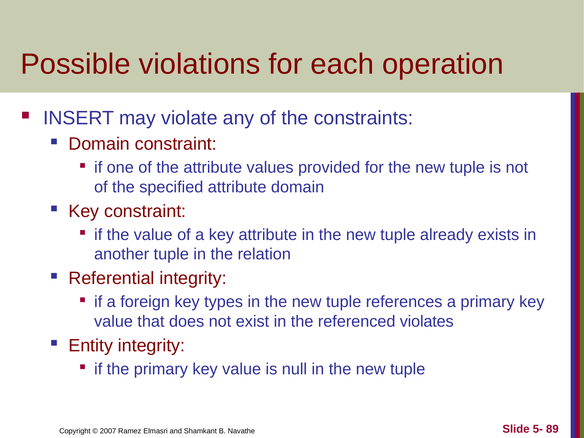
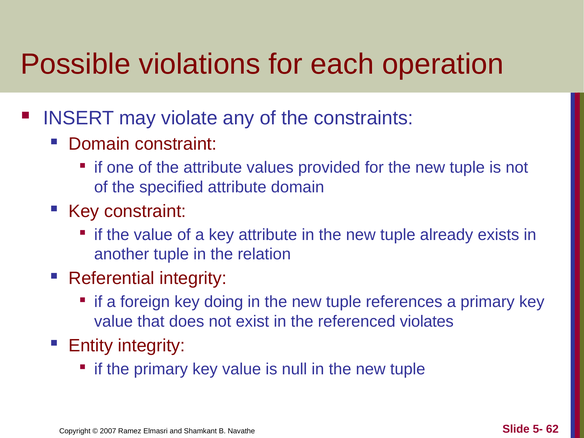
types: types -> doing (224, 302)
89: 89 -> 62 (552, 429)
